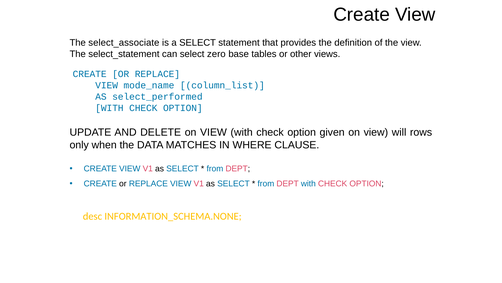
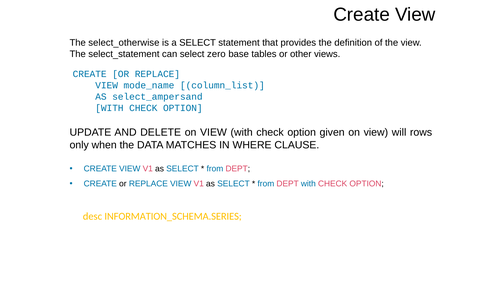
select_associate: select_associate -> select_otherwise (124, 43)
select_performed: select_performed -> select_ampersand (157, 97)
INFORMATION_SCHEMA.NONE: INFORMATION_SCHEMA.NONE -> INFORMATION_SCHEMA.SERIES (173, 216)
